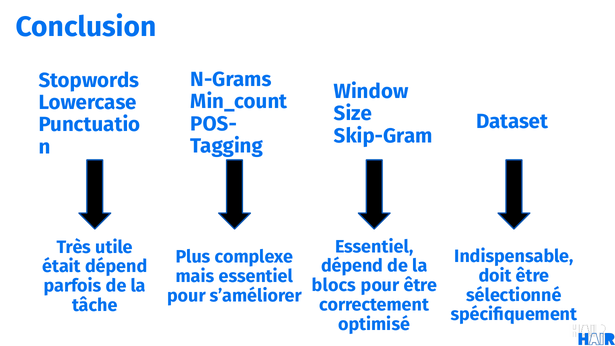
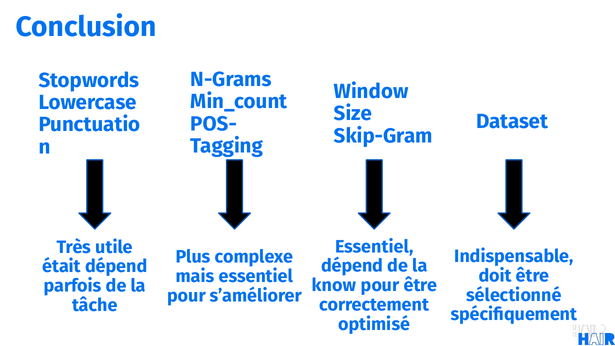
blocs: blocs -> know (334, 285)
